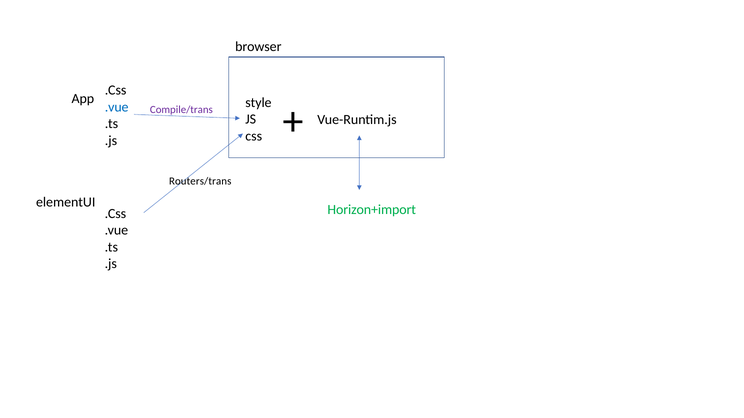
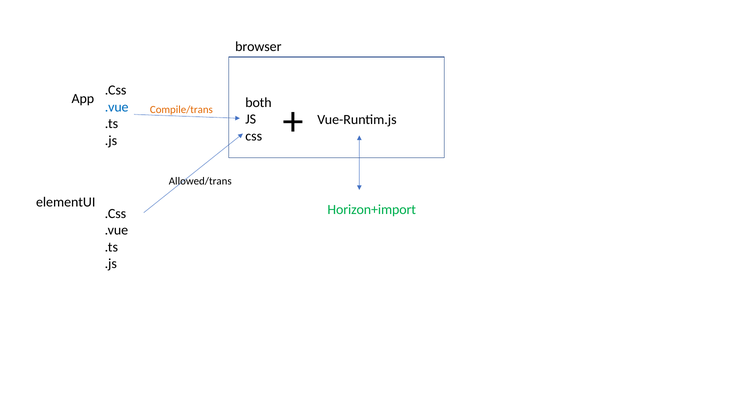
style: style -> both (258, 103)
Compile/trans colour: purple -> orange (181, 110)
Routers/trans: Routers/trans -> Allowed/trans (200, 181)
